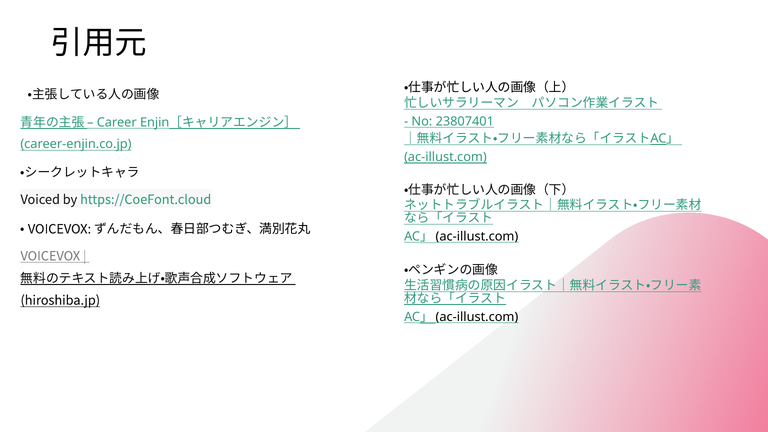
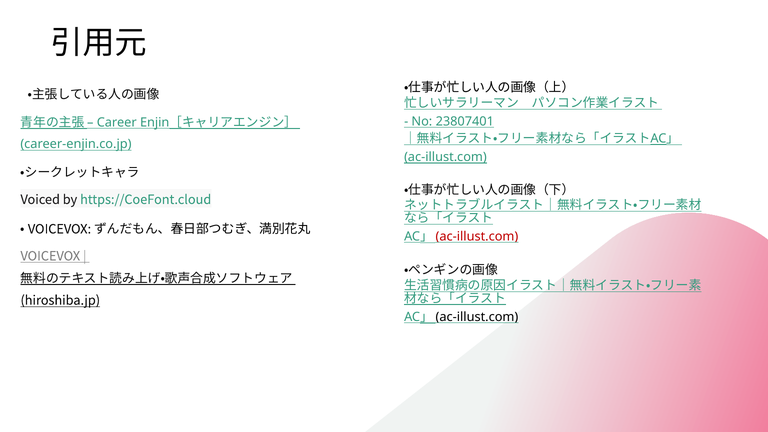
ac-illust.com colour: black -> red (477, 236)
